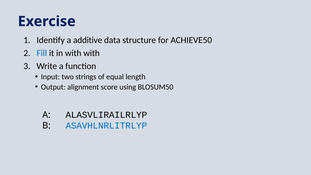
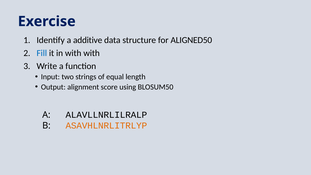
ACHIEVE50: ACHIEVE50 -> ALIGNED50 (191, 40)
ALASVLIRAILRLYP: ALASVLIRAILRLYP -> ALAVLLNRLILRALP (106, 115)
ASAVHLNRLITRLYP colour: blue -> orange (106, 126)
